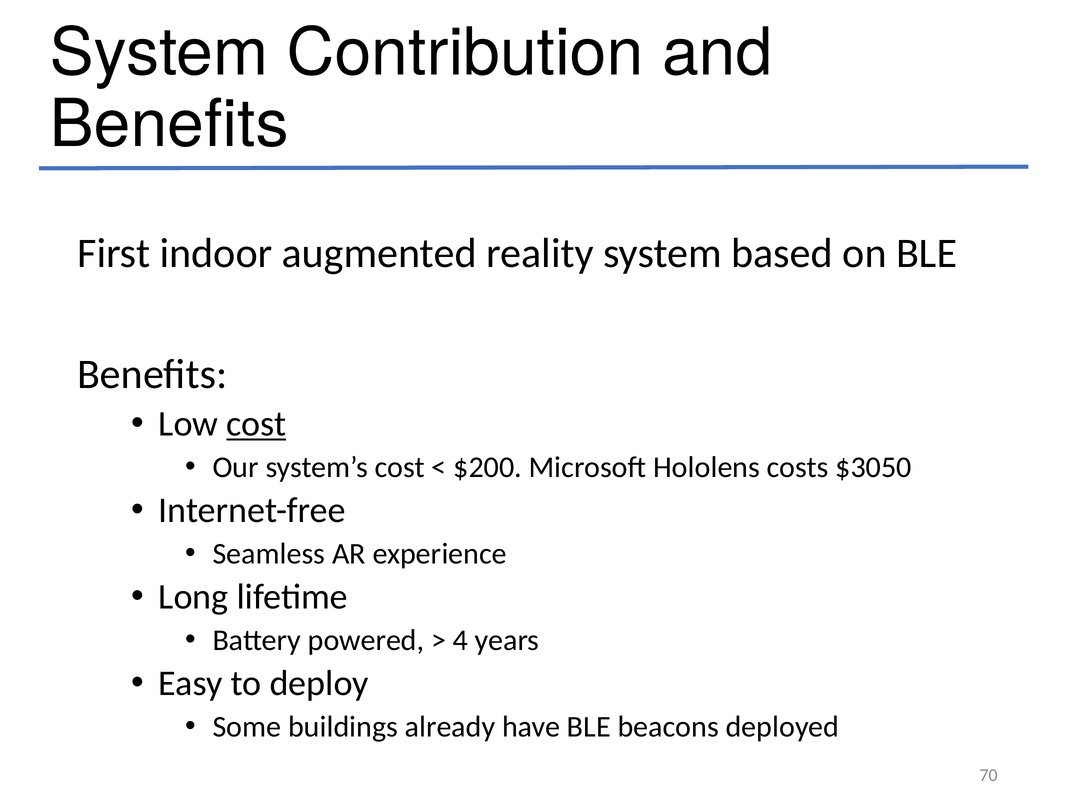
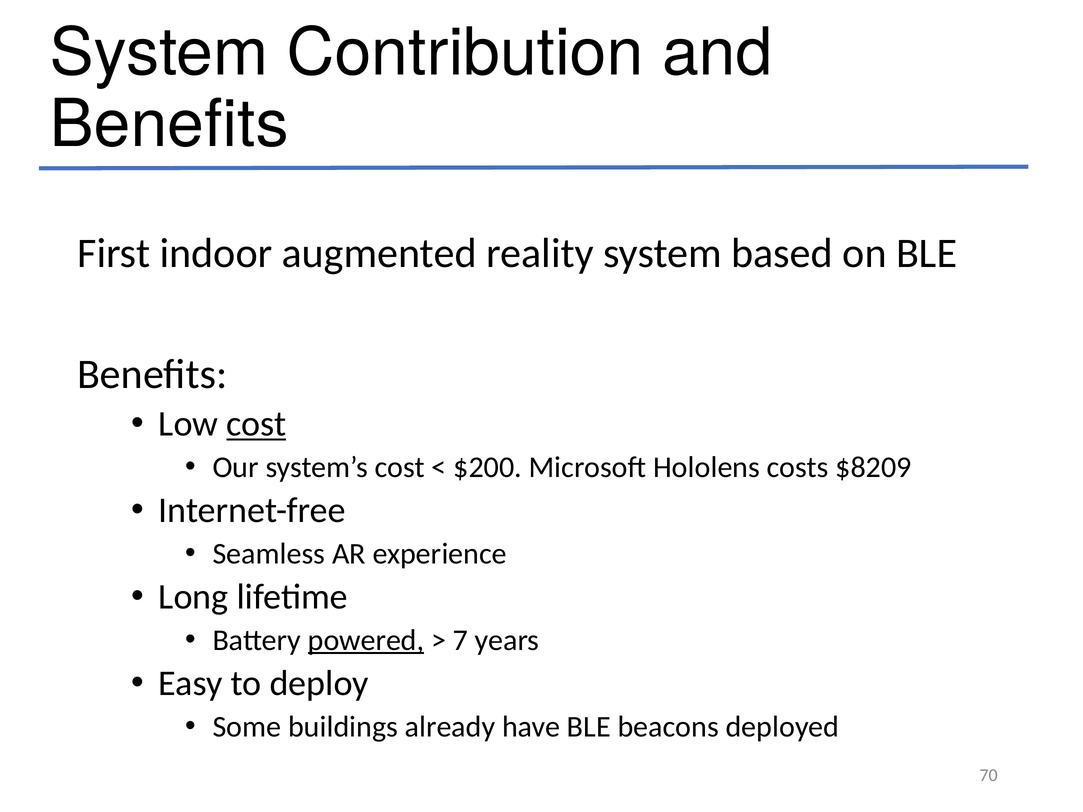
$3050: $3050 -> $8209 (873, 467)
powered underline: none -> present (366, 640)
4: 4 -> 7 (460, 640)
